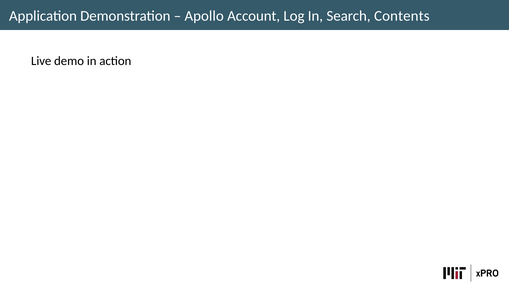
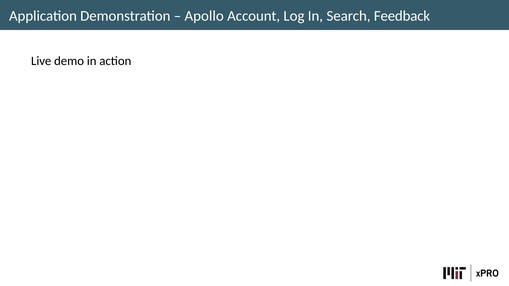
Contents: Contents -> Feedback (402, 16)
